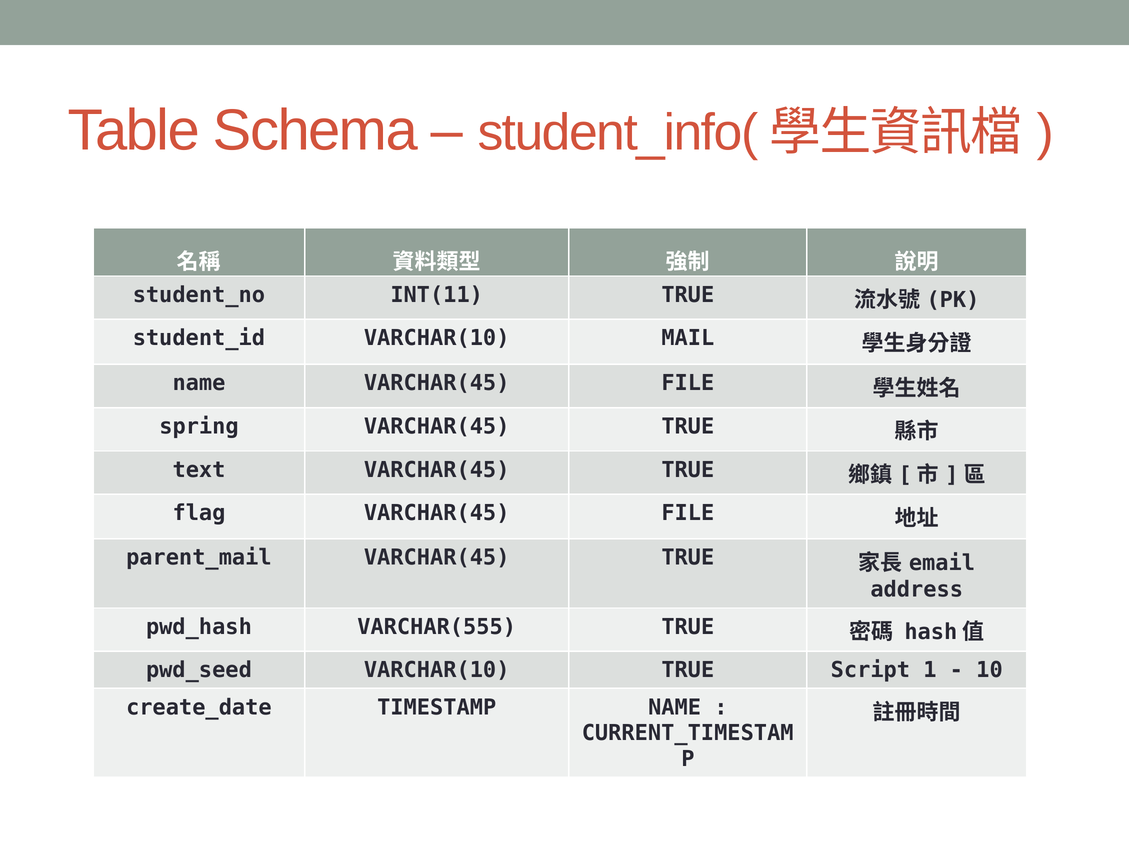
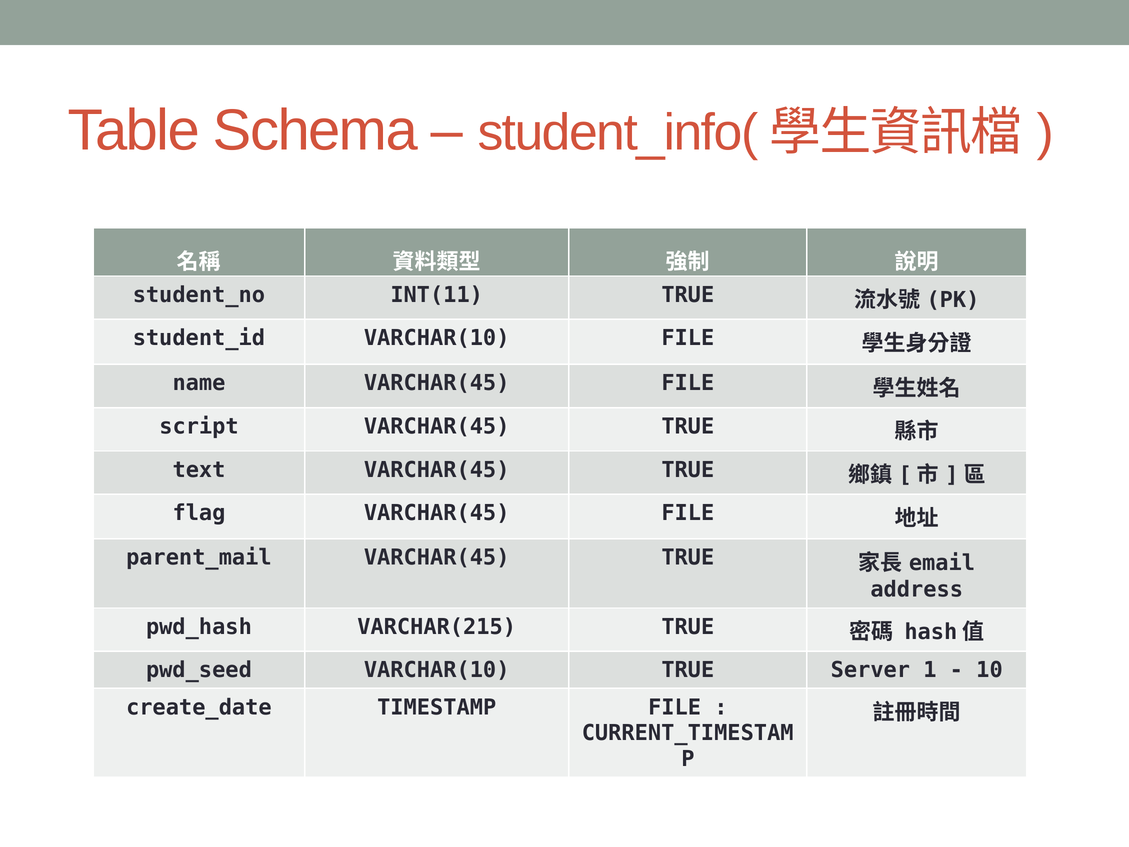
VARCHAR(10 MAIL: MAIL -> FILE (688, 338)
spring: spring -> script (199, 426)
VARCHAR(555: VARCHAR(555 -> VARCHAR(215 (437, 627)
Script: Script -> Server (870, 670)
TIMESTAMP NAME: NAME -> FILE (675, 707)
